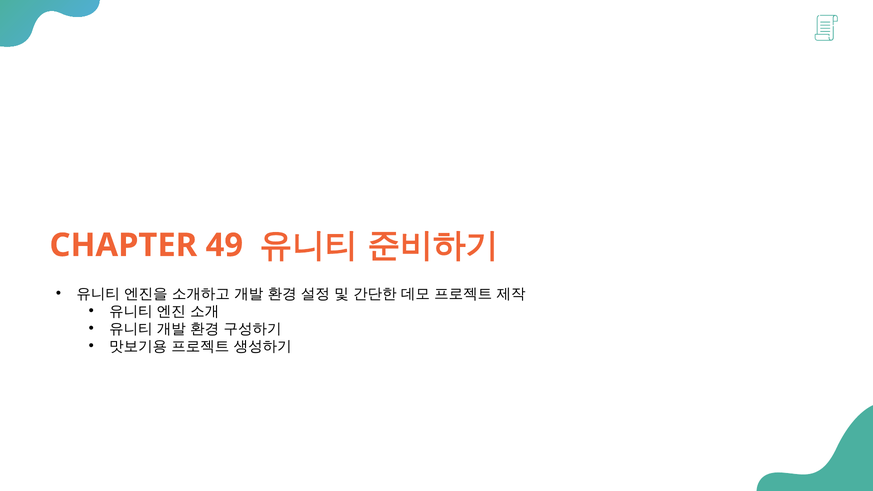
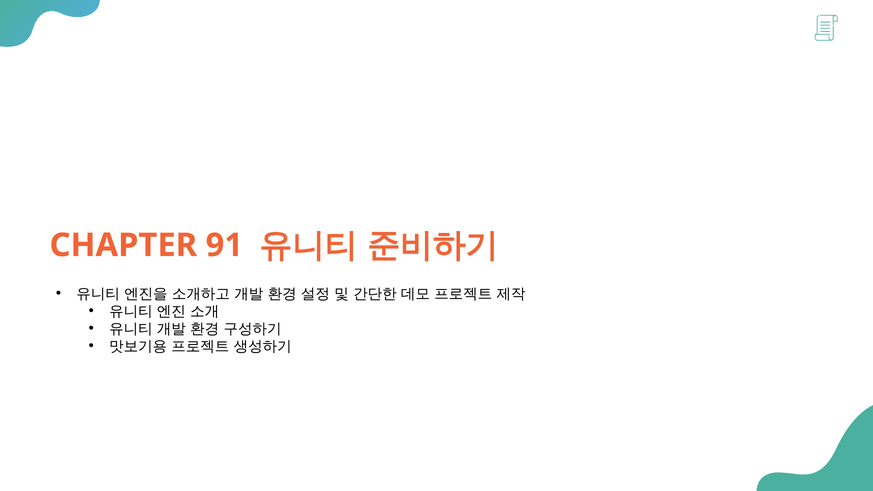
49: 49 -> 91 (224, 245)
